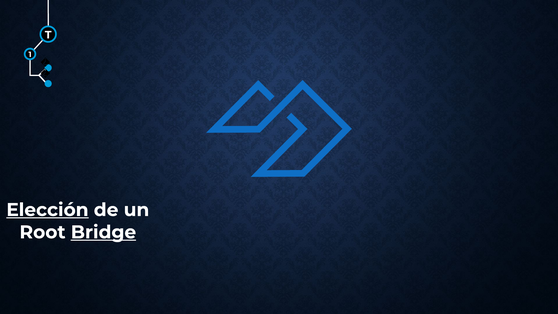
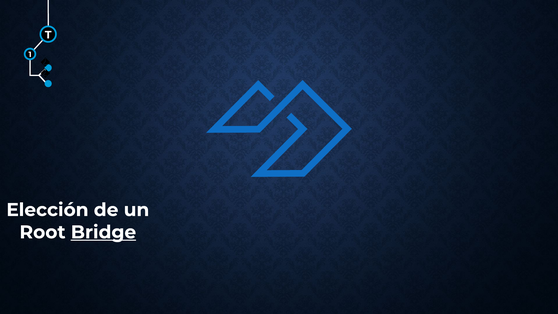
Elección underline: present -> none (47, 210)
